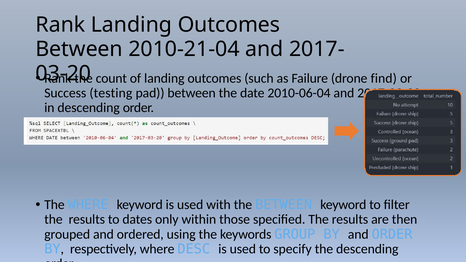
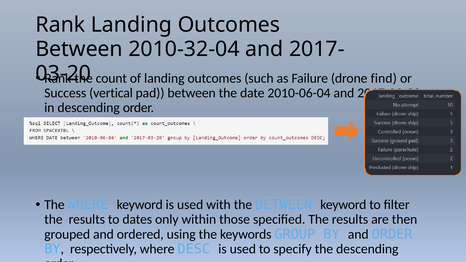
2010-21-04: 2010-21-04 -> 2010-32-04 (184, 49)
testing: testing -> vertical (111, 93)
